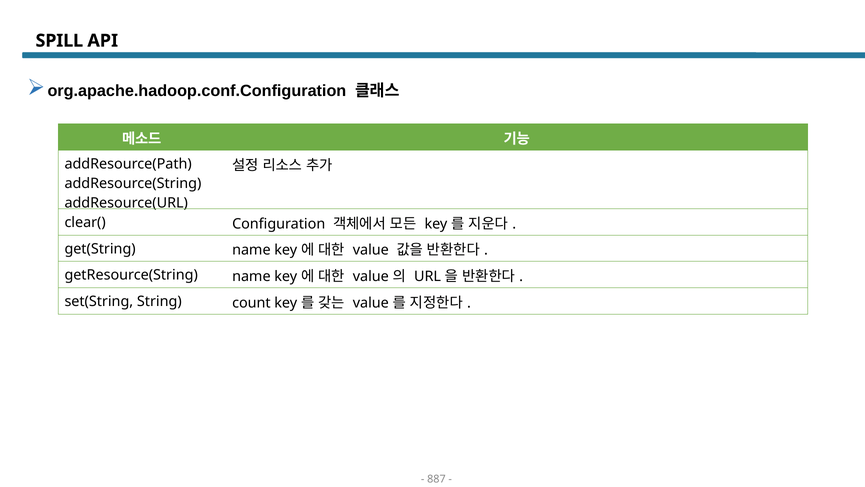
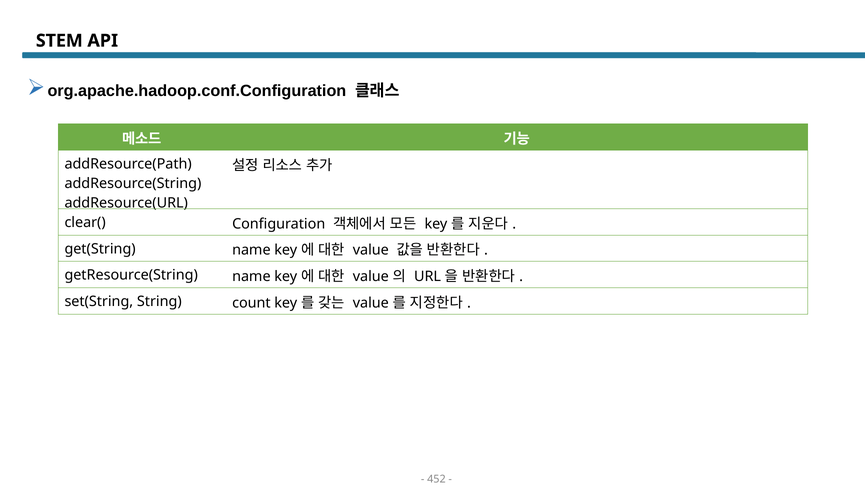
SPILL: SPILL -> STEM (59, 41)
887: 887 -> 452 (436, 479)
